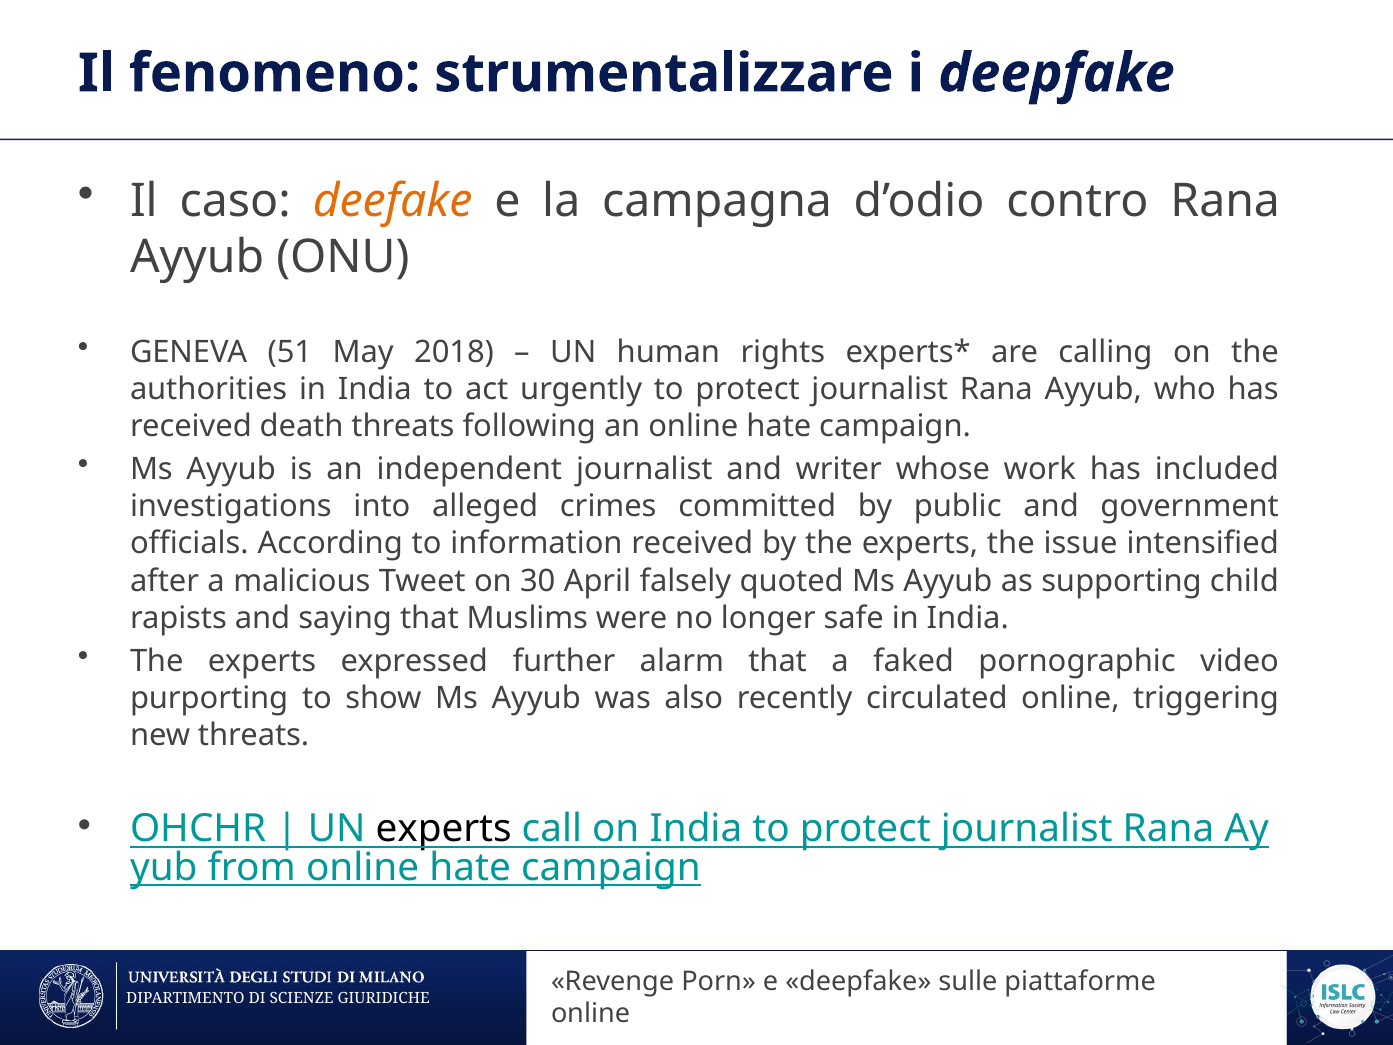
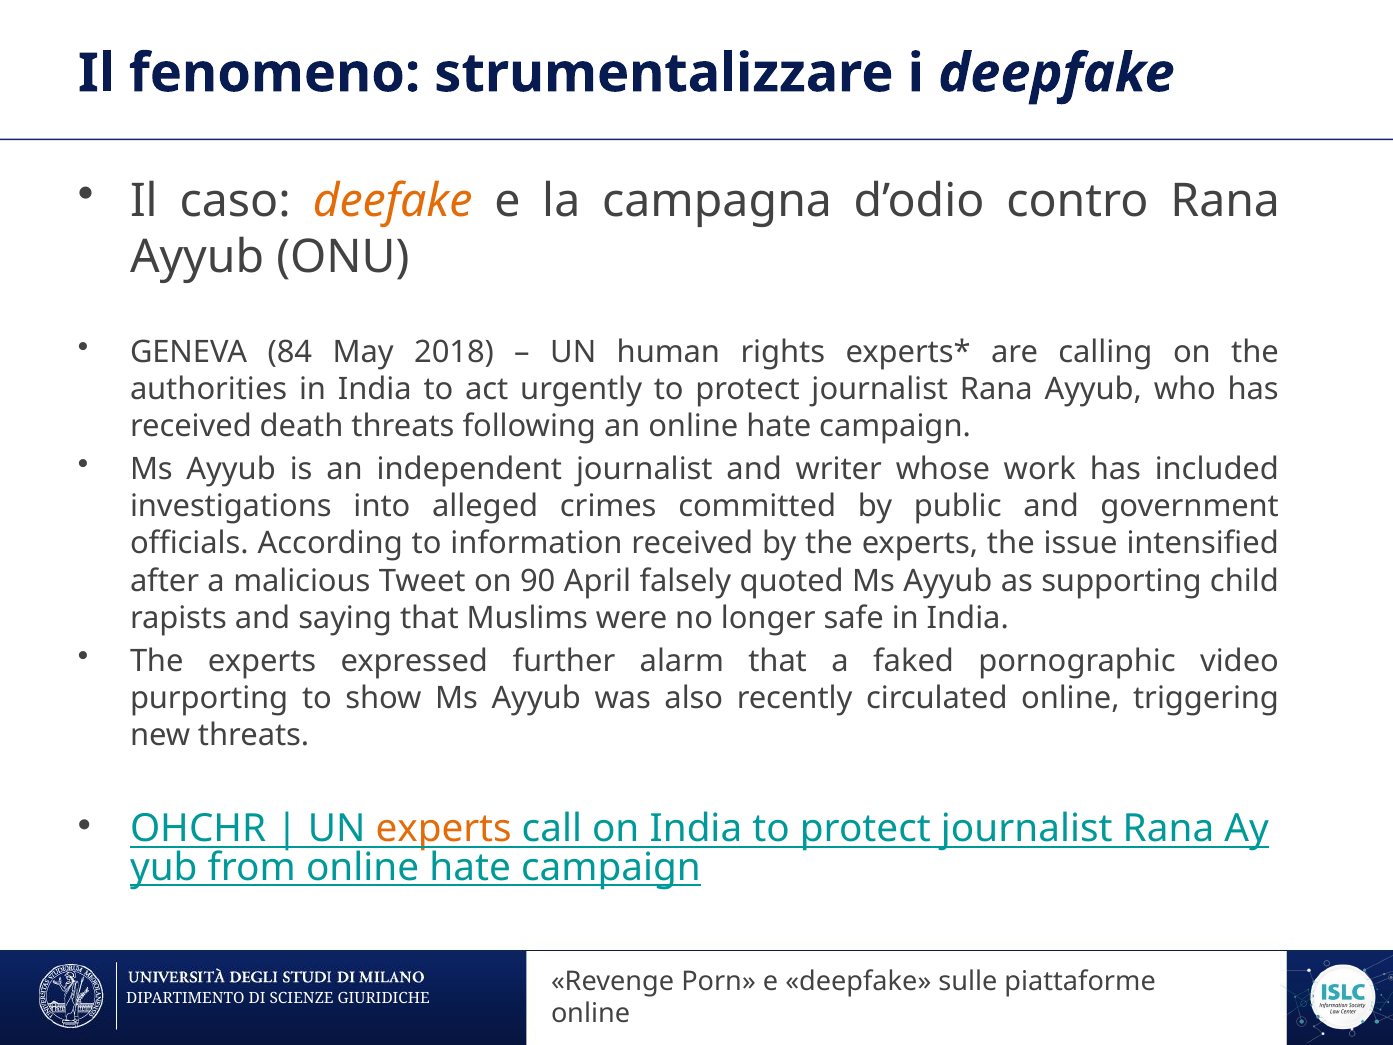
51: 51 -> 84 (290, 352)
30: 30 -> 90 (538, 581)
experts colour: black -> orange (444, 829)
